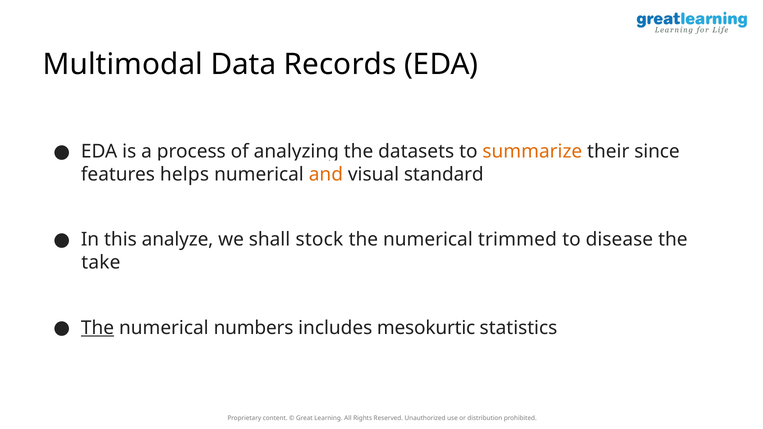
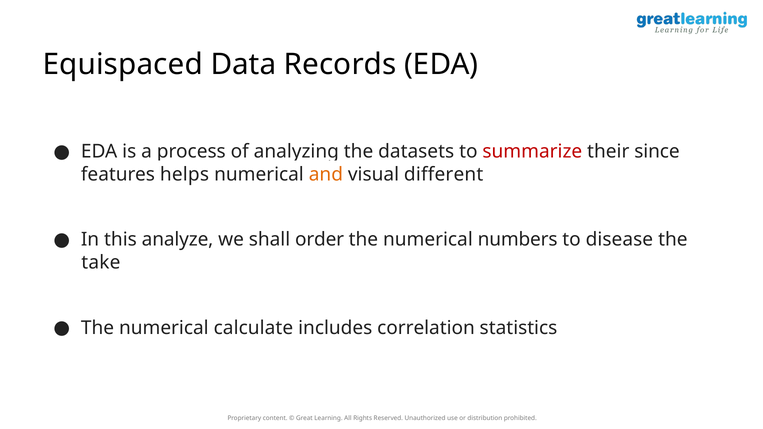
Multimodal: Multimodal -> Equispaced (123, 65)
summarize colour: orange -> red (532, 152)
standard: standard -> different (444, 174)
stock: stock -> order (320, 240)
trimmed: trimmed -> numbers (518, 240)
The underline: present -> none (98, 328)
numbers: numbers -> calculate (253, 328)
mesokurtic: mesokurtic -> correlation (426, 328)
